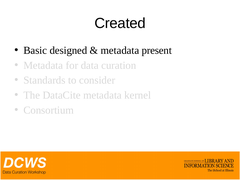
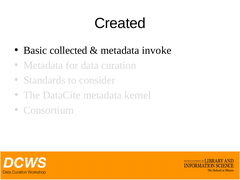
designed: designed -> collected (68, 50)
present: present -> invoke (157, 50)
